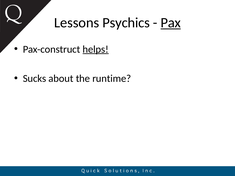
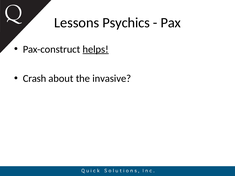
Pax underline: present -> none (171, 23)
Sucks: Sucks -> Crash (35, 79)
runtime: runtime -> invasive (112, 79)
